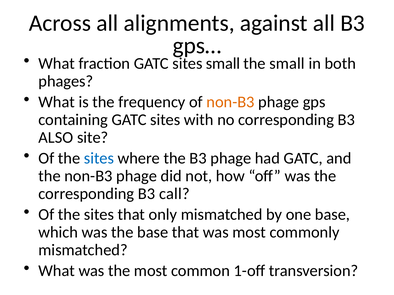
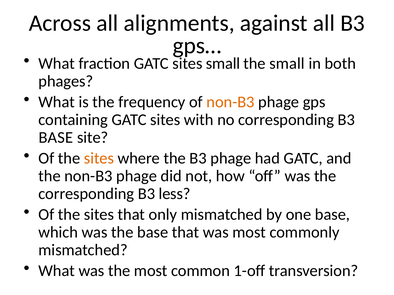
ALSO: ALSO -> BASE (56, 138)
sites colour: blue -> orange (99, 158)
call: call -> less (175, 194)
